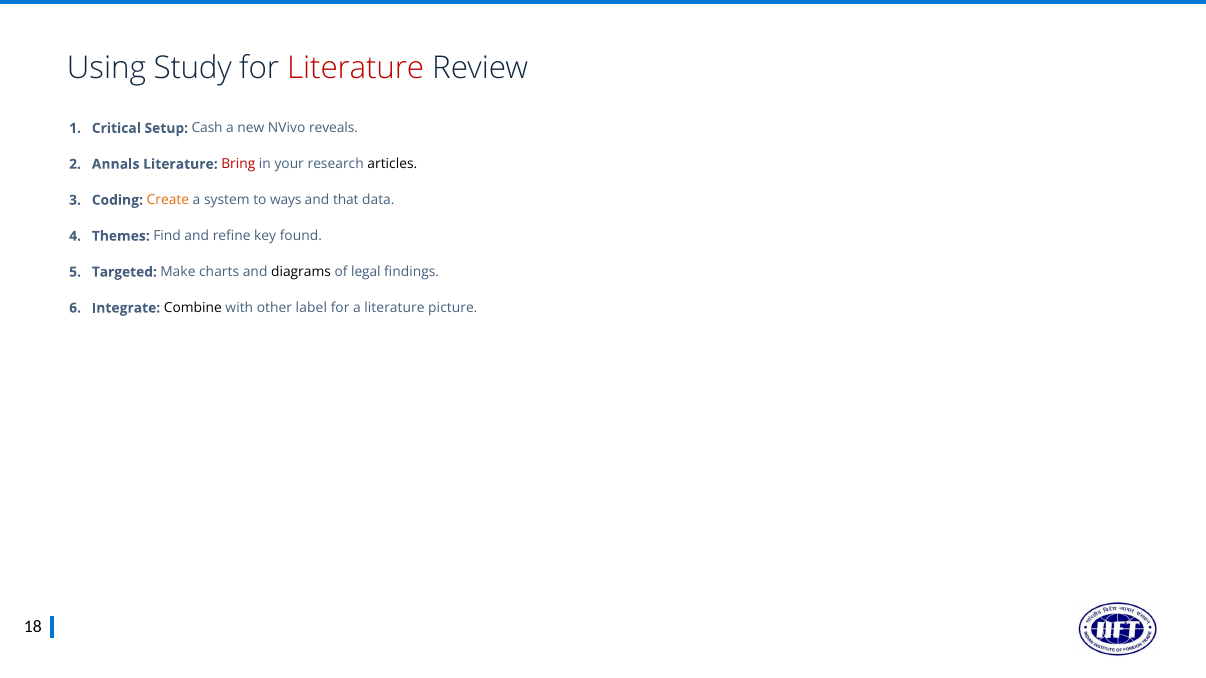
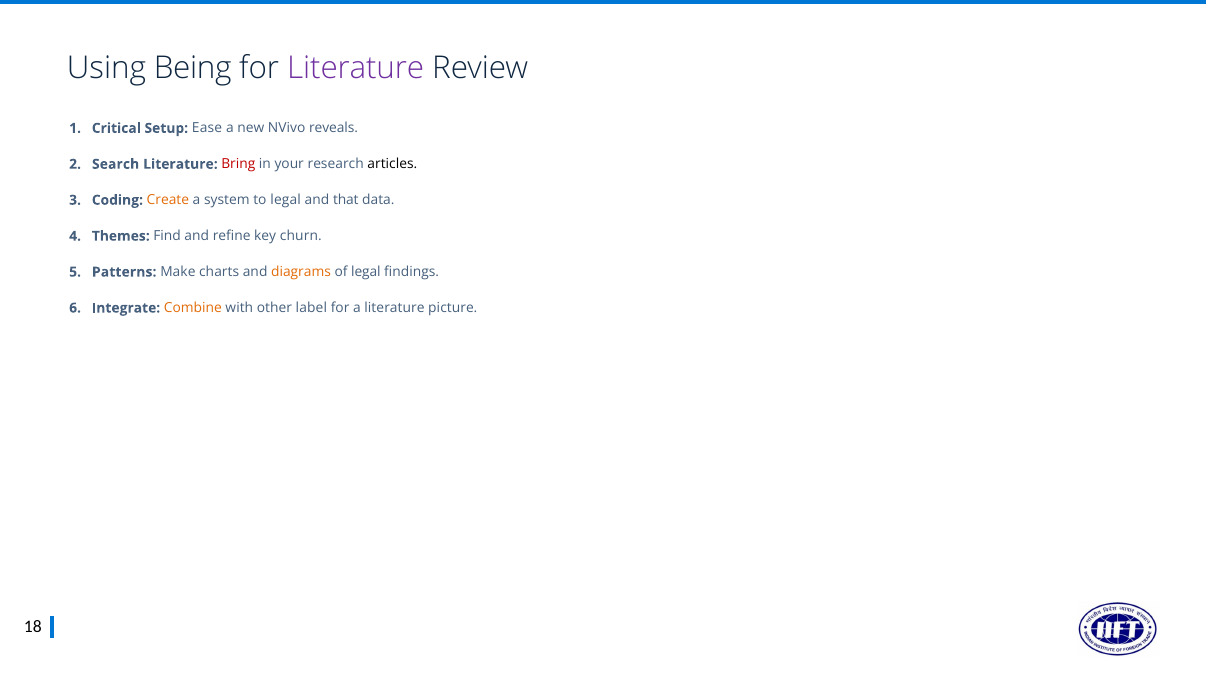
Study: Study -> Being (193, 68)
Literature colour: red -> purple (356, 68)
Cash: Cash -> Ease (207, 128)
Annals: Annals -> Search (116, 164)
to ways: ways -> legal (286, 200)
found: found -> churn (301, 236)
Targeted: Targeted -> Patterns (124, 272)
diagrams colour: black -> orange (301, 272)
Combine colour: black -> orange (193, 308)
